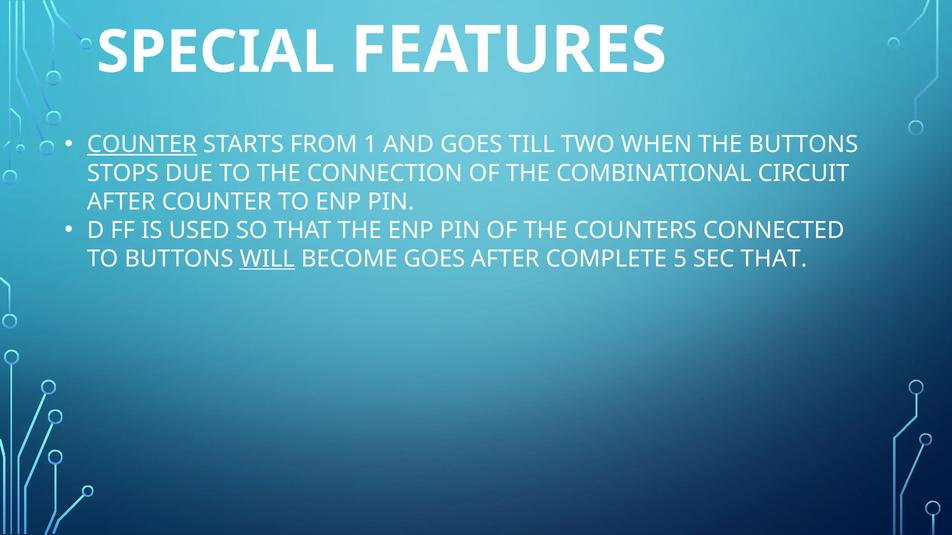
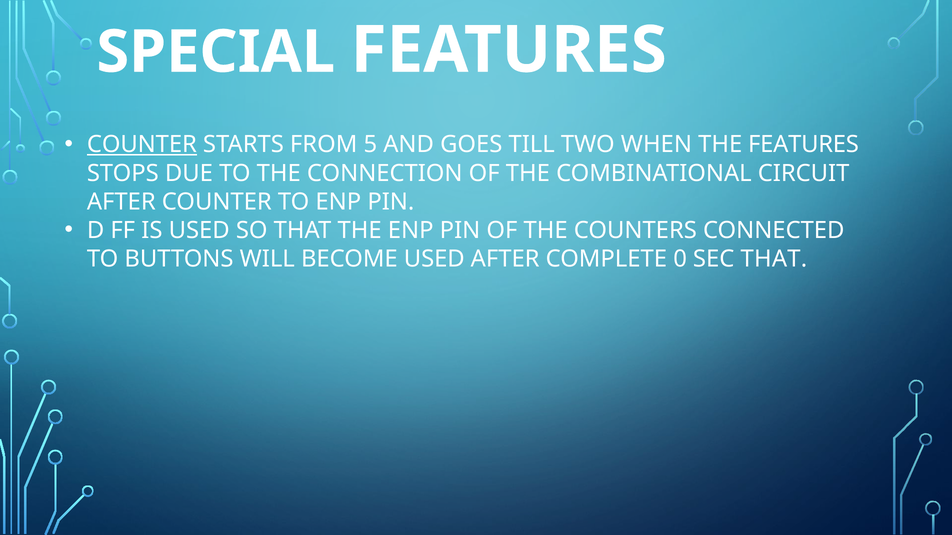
1: 1 -> 5 (370, 145)
THE BUTTONS: BUTTONS -> FEATURES (803, 145)
WILL underline: present -> none (267, 259)
BECOME GOES: GOES -> USED (434, 259)
5: 5 -> 0 (680, 259)
